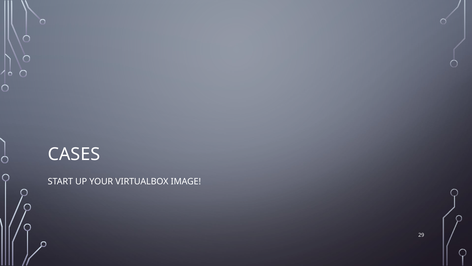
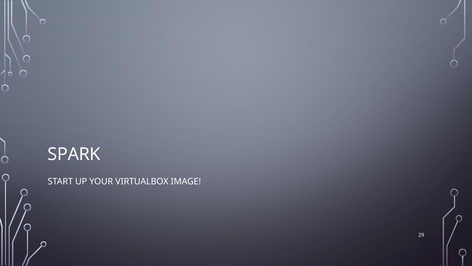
CASES: CASES -> SPARK (74, 154)
